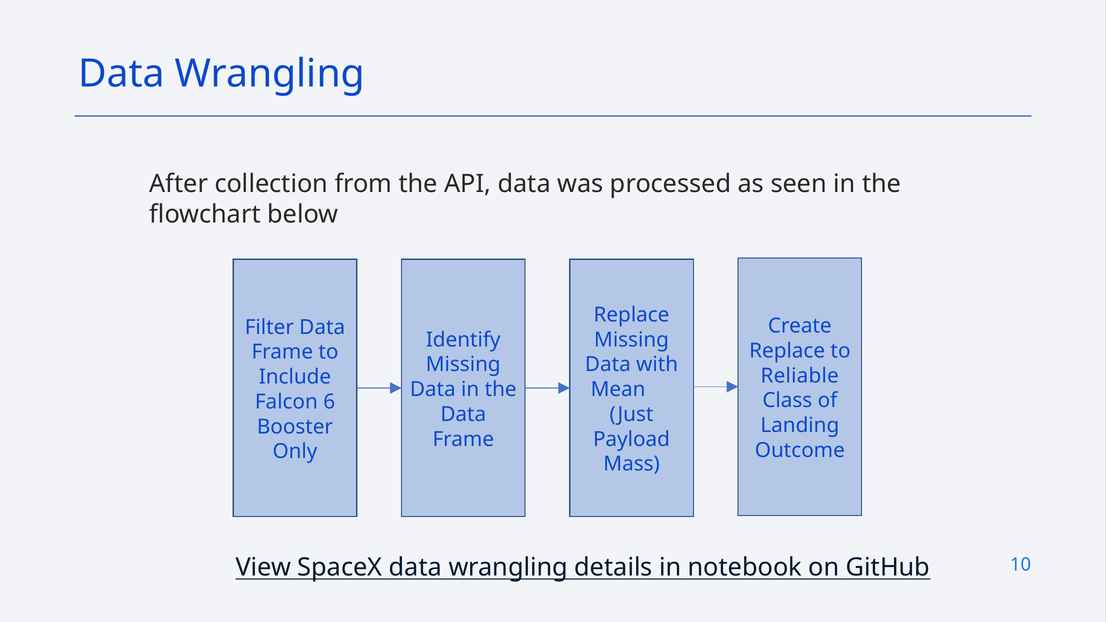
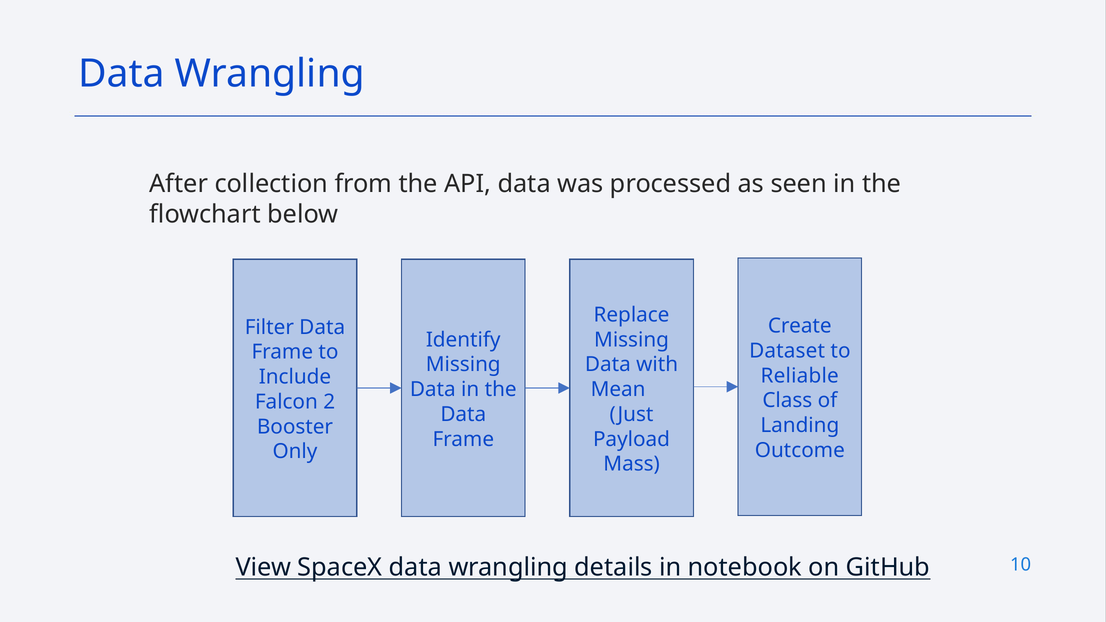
Replace: Replace -> Dataset (787, 351)
6: 6 -> 2 (329, 402)
